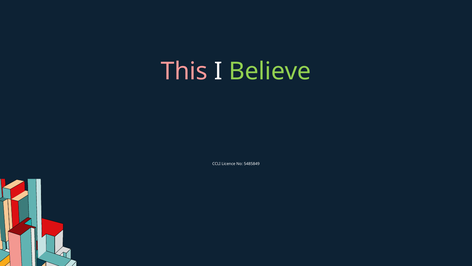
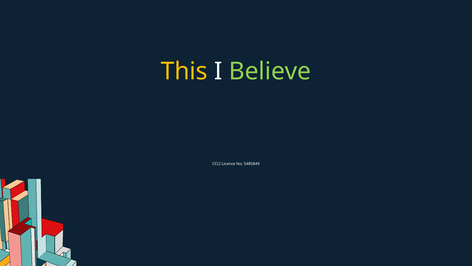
This colour: pink -> yellow (184, 71)
